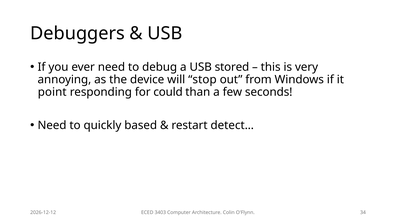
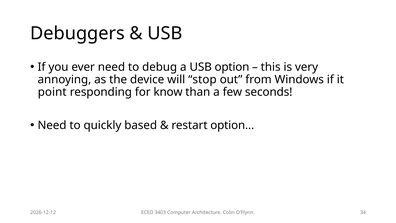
stored: stored -> option (232, 67)
could: could -> know (168, 92)
detect…: detect… -> option… (232, 125)
